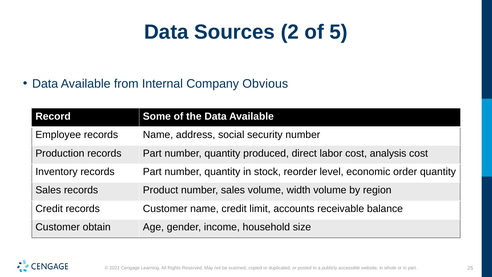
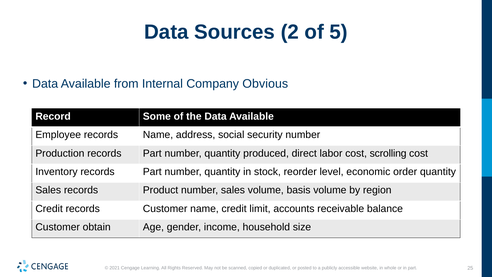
analysis: analysis -> scrolling (388, 153)
width: width -> basis (299, 190)
